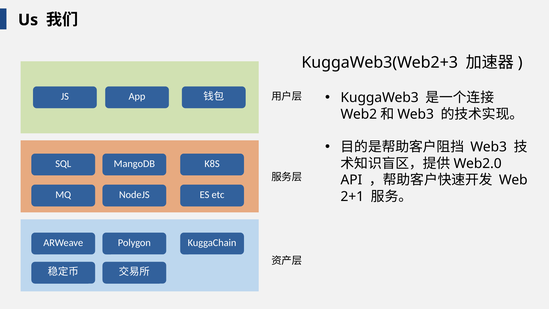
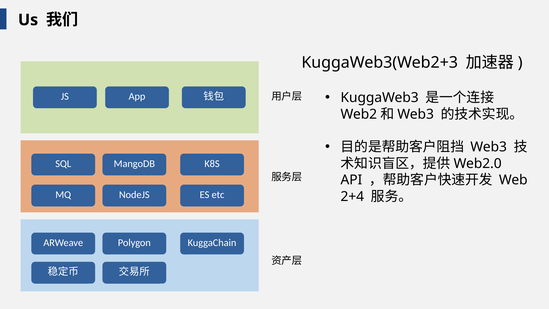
2+1: 2+1 -> 2+4 (352, 196)
